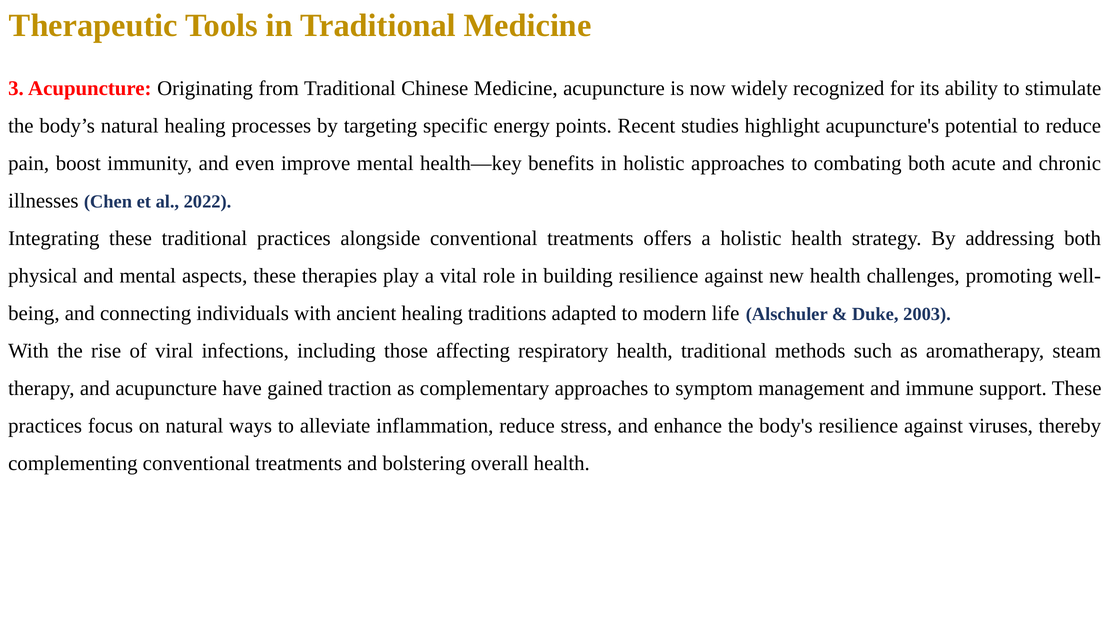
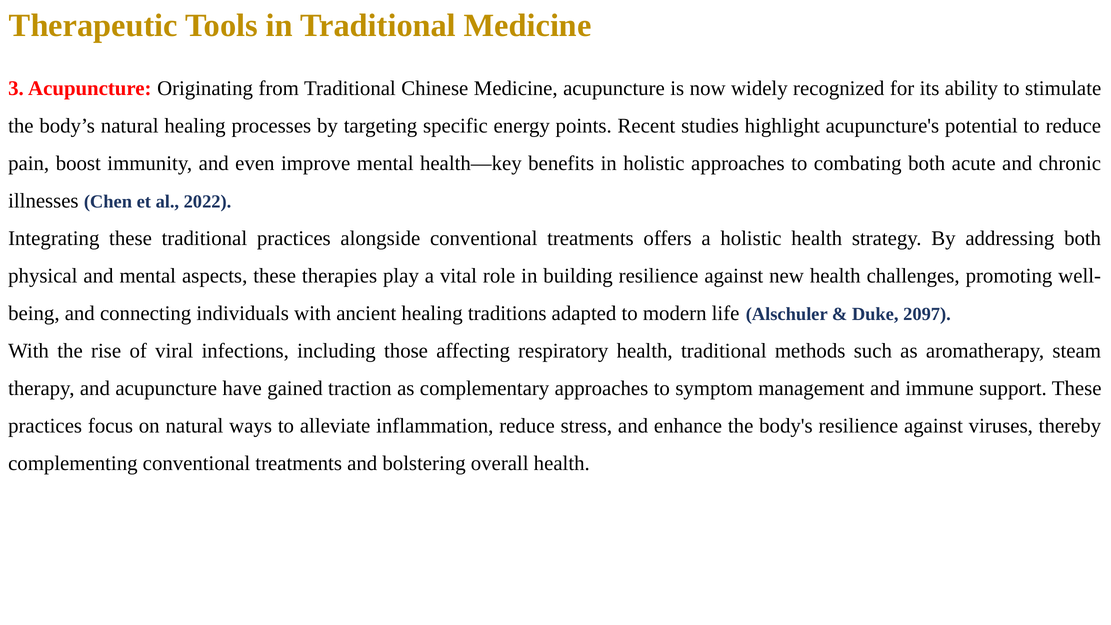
2003: 2003 -> 2097 (927, 314)
